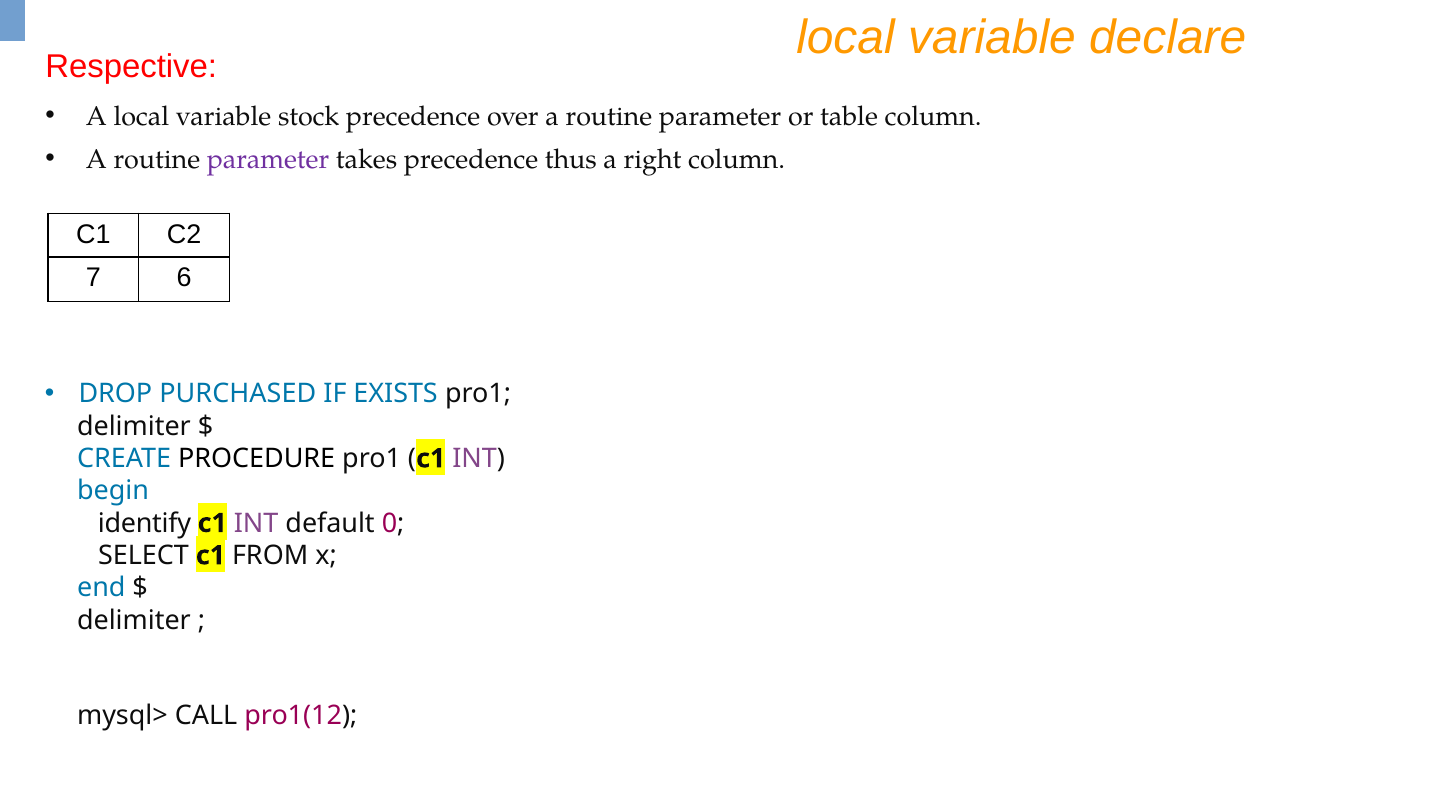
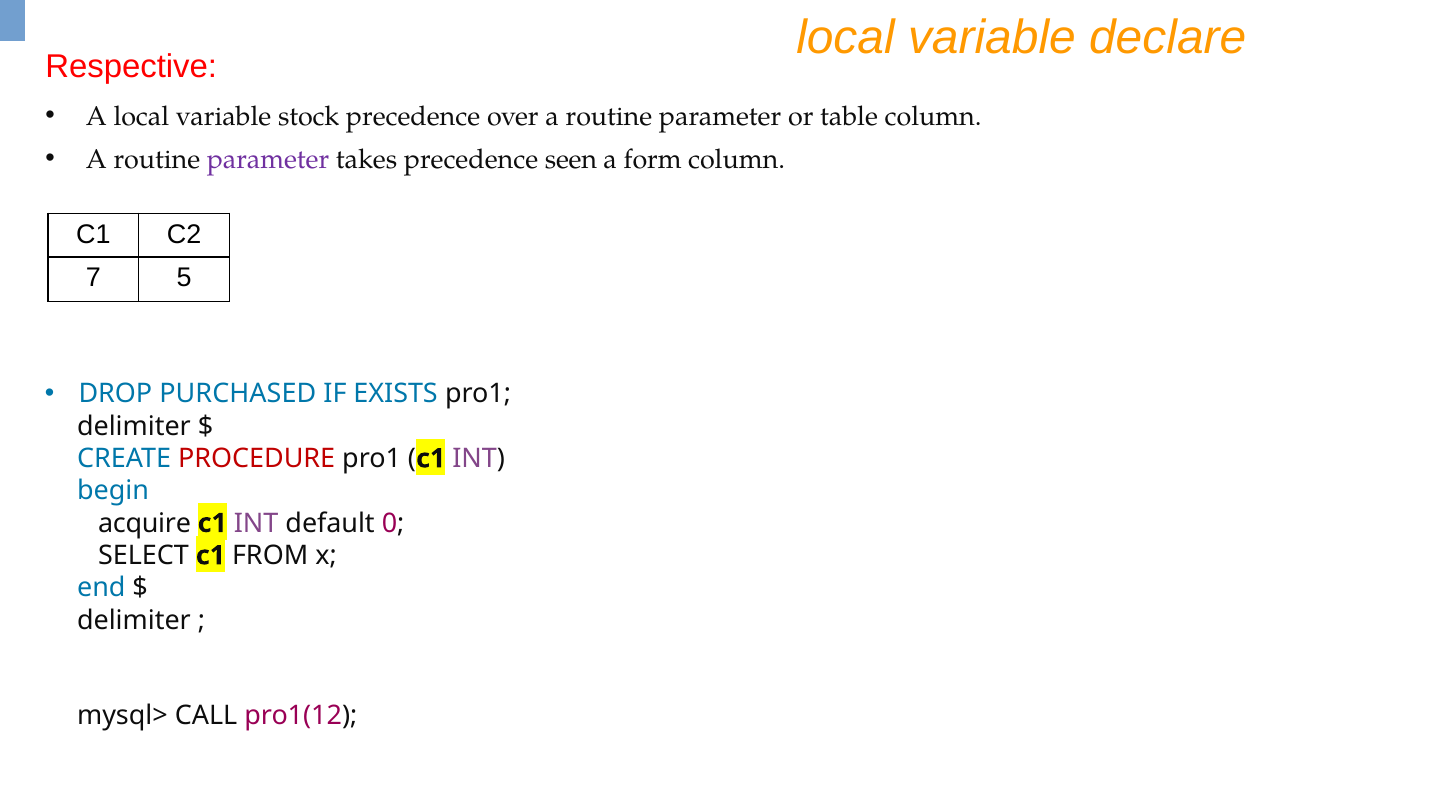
thus: thus -> seen (571, 160)
right: right -> form (653, 160)
6: 6 -> 5 (184, 278)
PROCEDURE colour: black -> red (257, 459)
identify: identify -> acquire (144, 523)
